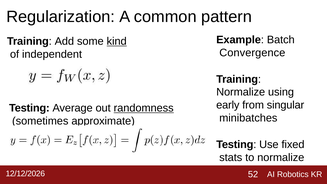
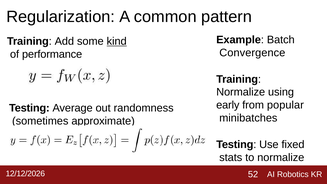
independent: independent -> performance (52, 54)
singular: singular -> popular (285, 105)
randomness underline: present -> none (144, 108)
